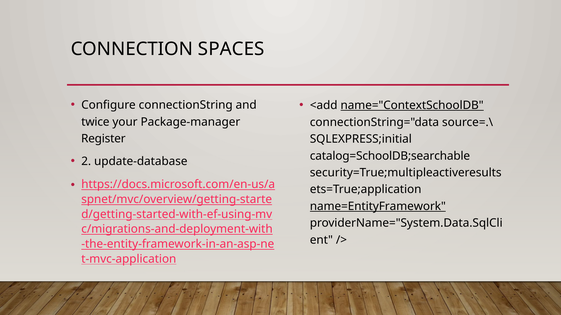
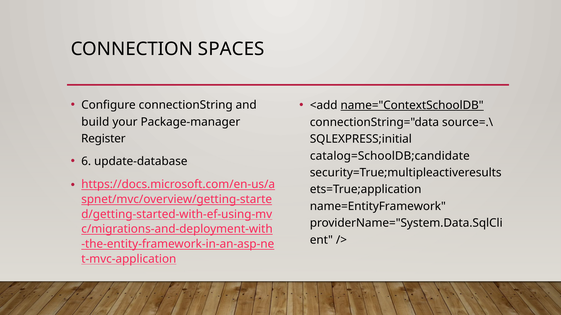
twice: twice -> build (95, 122)
catalog=SchoolDB;searchable: catalog=SchoolDB;searchable -> catalog=SchoolDB;candidate (390, 156)
2: 2 -> 6 (86, 162)
name=EntityFramework underline: present -> none (378, 207)
